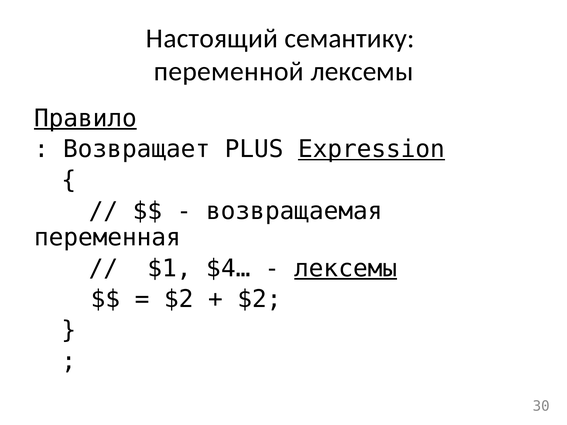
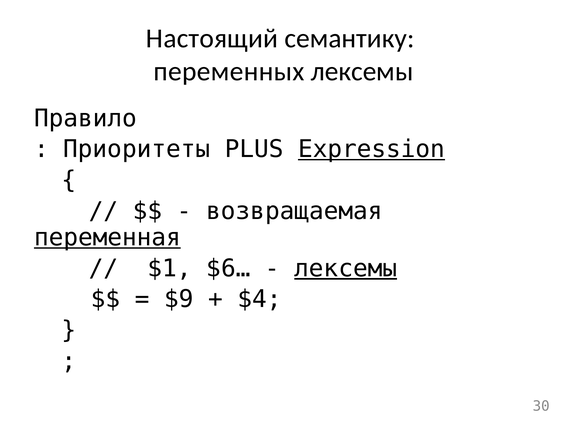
переменной: переменной -> переменных (229, 71)
Правило underline: present -> none (85, 118)
Возвращает: Возвращает -> Приоритеты (137, 149)
переменная underline: none -> present (107, 238)
$4…: $4… -> $6… (228, 268)
$2: $2 -> $9 (179, 299)
$2: $2 -> $4 (260, 299)
